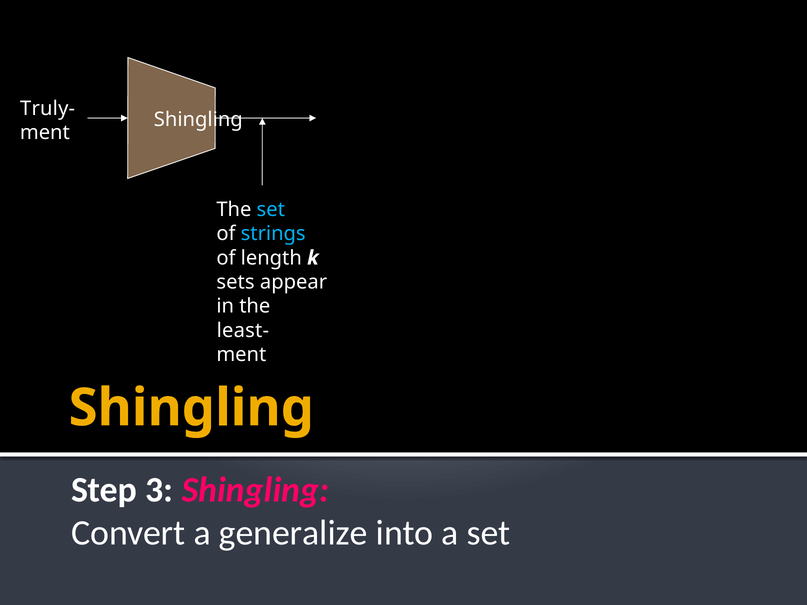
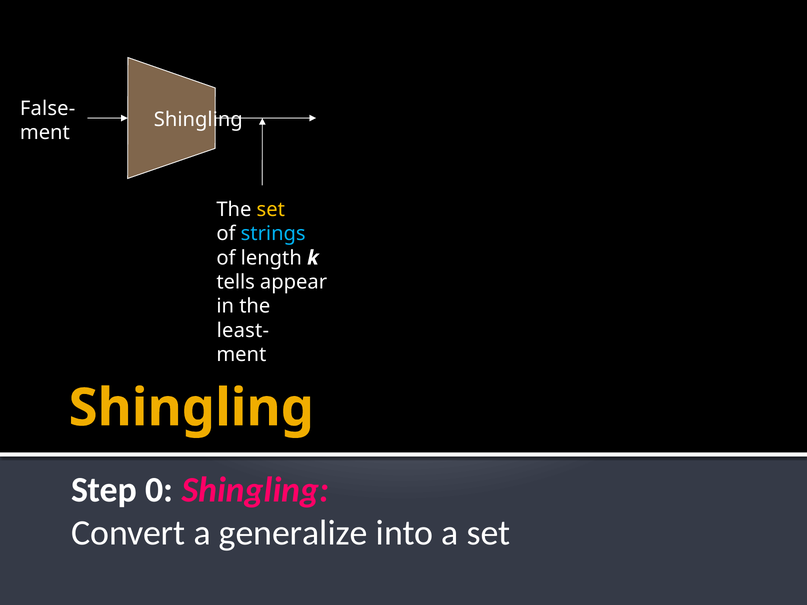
Truly-: Truly- -> False- (48, 109)
set colour: light blue -> yellow (271, 210)
sets: sets -> tells (236, 282)
3: 3 -> 0 (159, 490)
